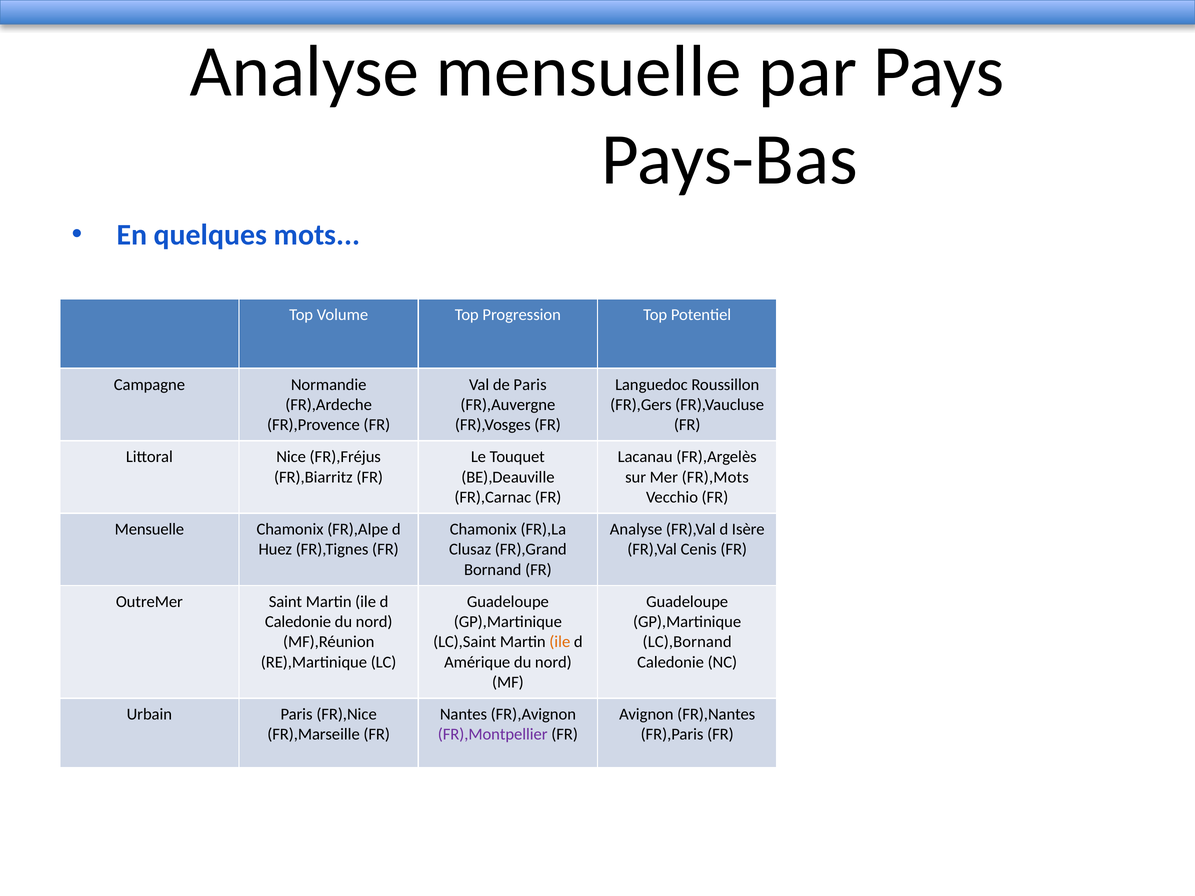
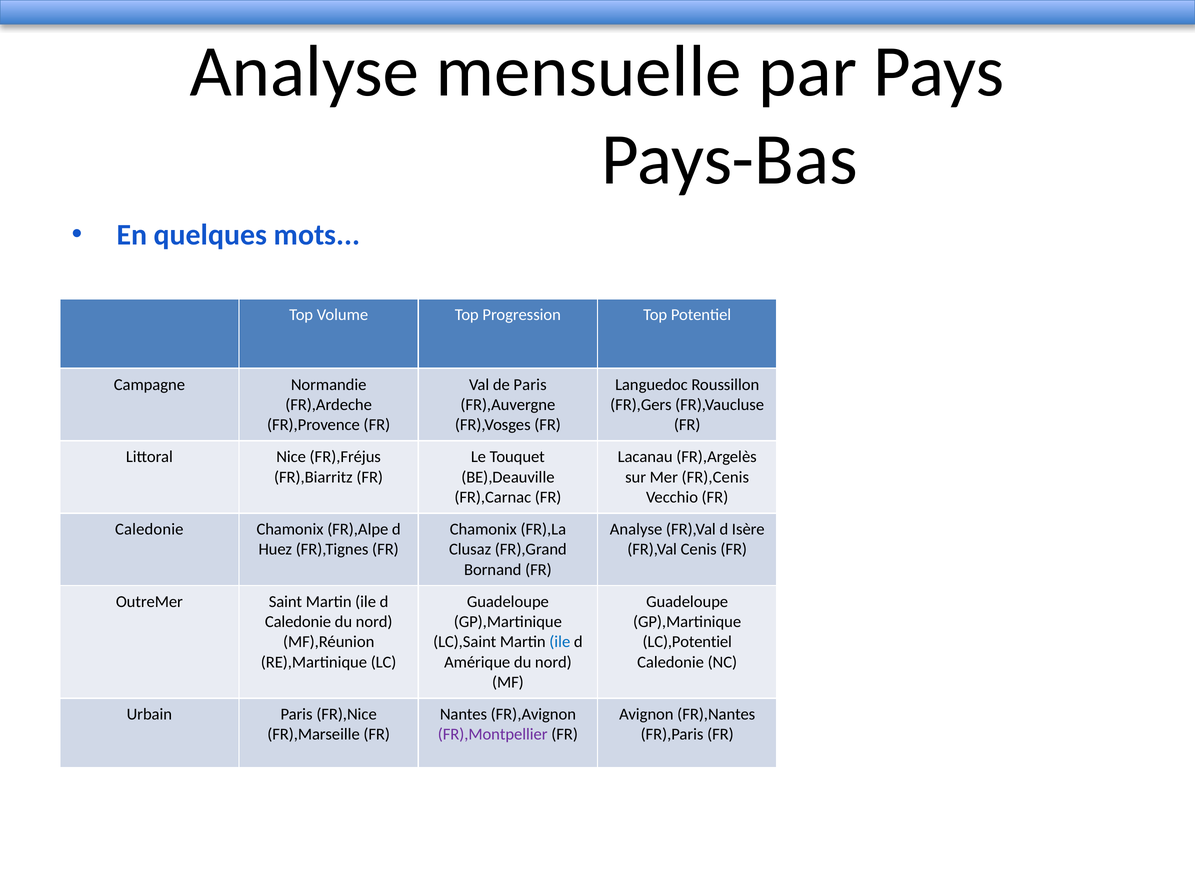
FR),Mots: FR),Mots -> FR),Cenis (715, 477)
Mensuelle: Mensuelle -> Caledonie (149, 529)
ile colour: orange -> blue (560, 642)
LC),Bornand: LC),Bornand -> LC),Potentiel (687, 642)
